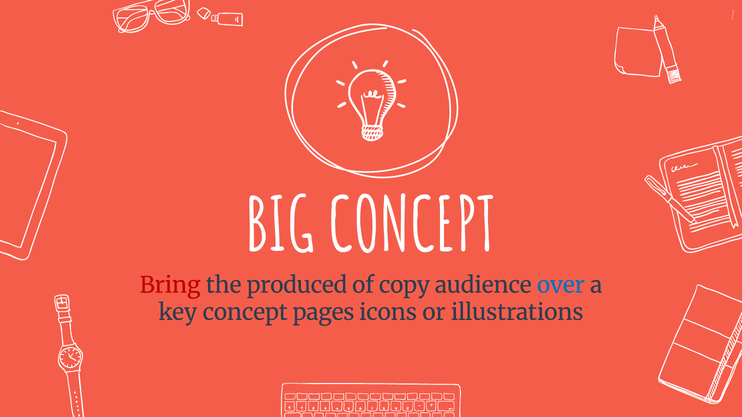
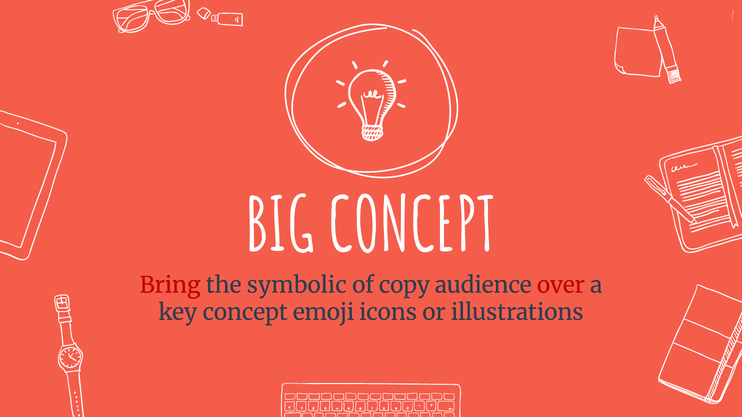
produced: produced -> symbolic (297, 286)
over colour: blue -> red (561, 286)
pages: pages -> emoji (324, 313)
